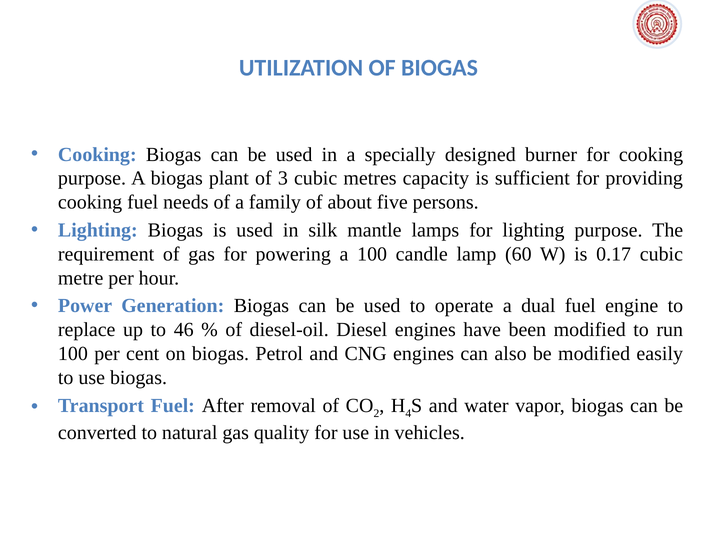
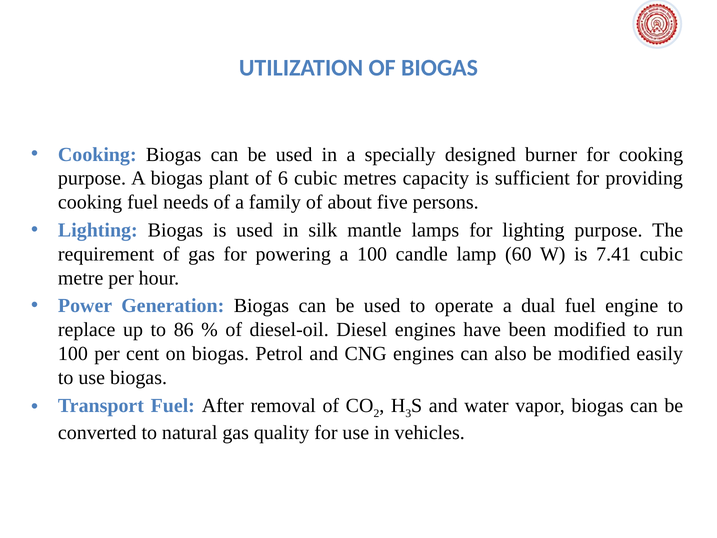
3: 3 -> 6 (283, 178)
0.17: 0.17 -> 7.41 (614, 254)
46: 46 -> 86 (184, 330)
4: 4 -> 3 (408, 413)
